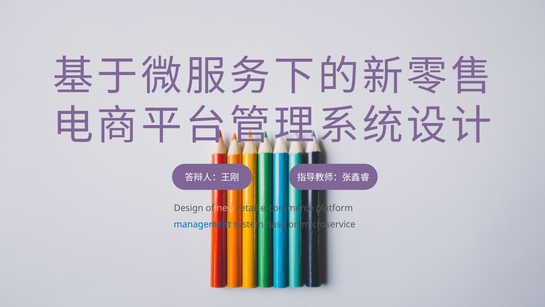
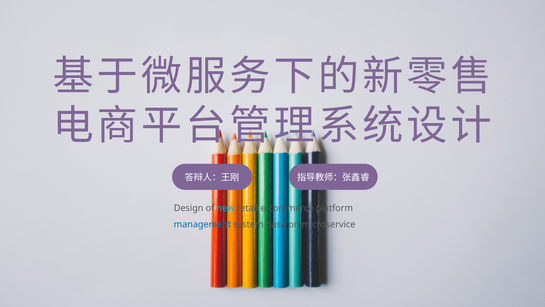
new colour: pink -> light blue (226, 208)
